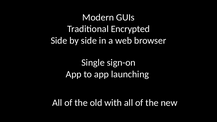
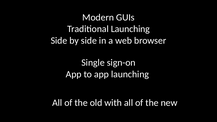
Traditional Encrypted: Encrypted -> Launching (130, 29)
